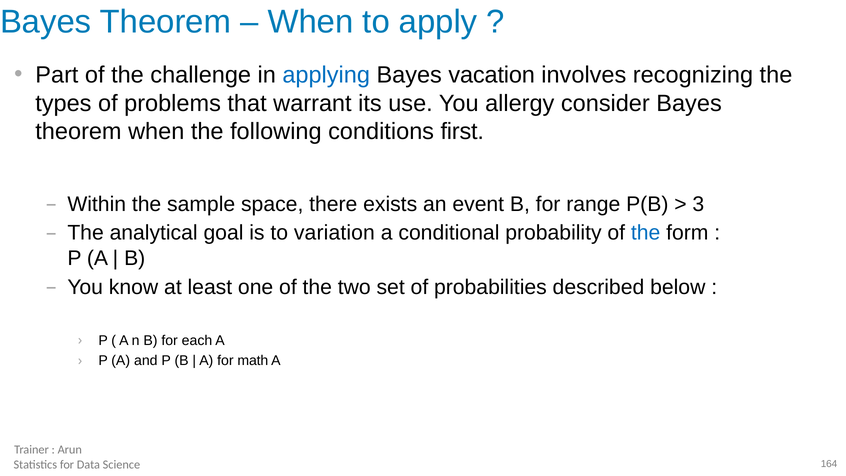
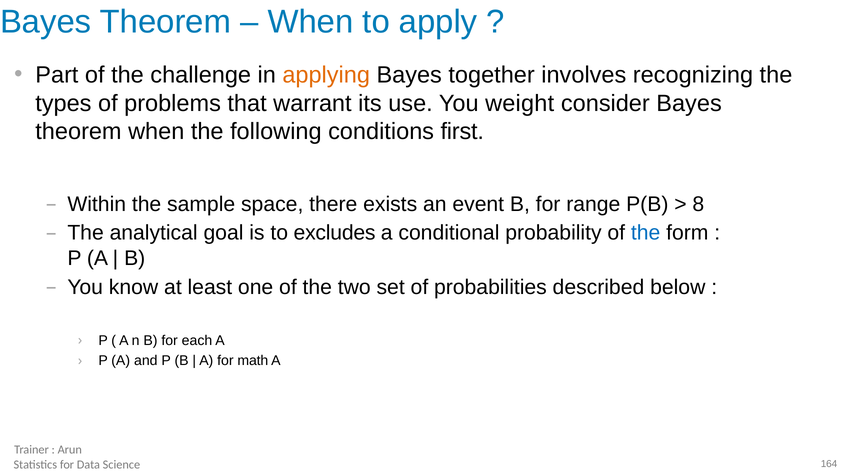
applying colour: blue -> orange (326, 75)
vacation: vacation -> together (492, 75)
allergy: allergy -> weight (520, 103)
3: 3 -> 8 (698, 204)
variation: variation -> excludes (335, 233)
